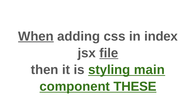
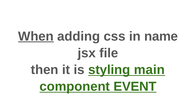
index: index -> name (161, 36)
file underline: present -> none (109, 53)
THESE: THESE -> EVENT (135, 87)
